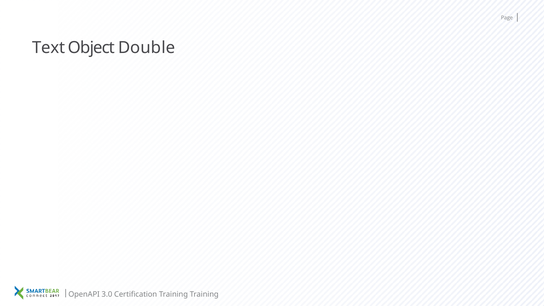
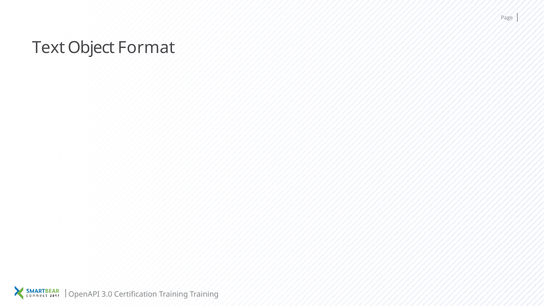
Double: Double -> Format (147, 48)
